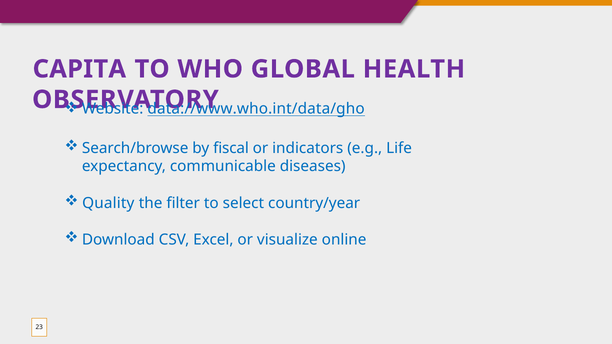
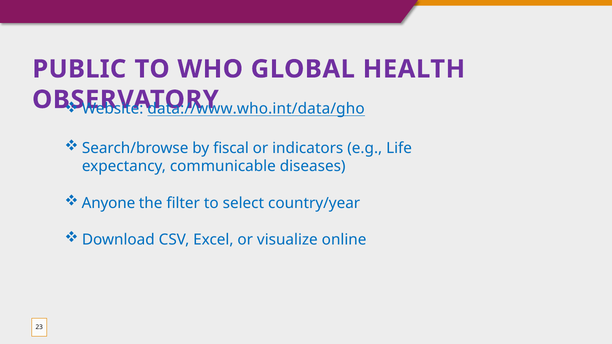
CAPITA: CAPITA -> PUBLIC (79, 69)
Quality: Quality -> Anyone (108, 203)
